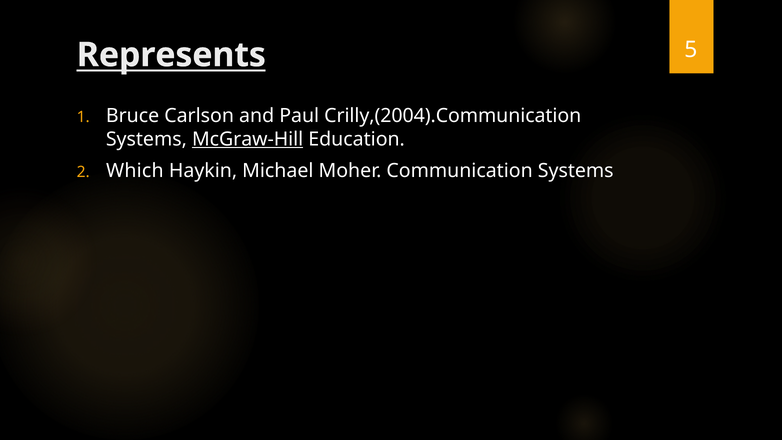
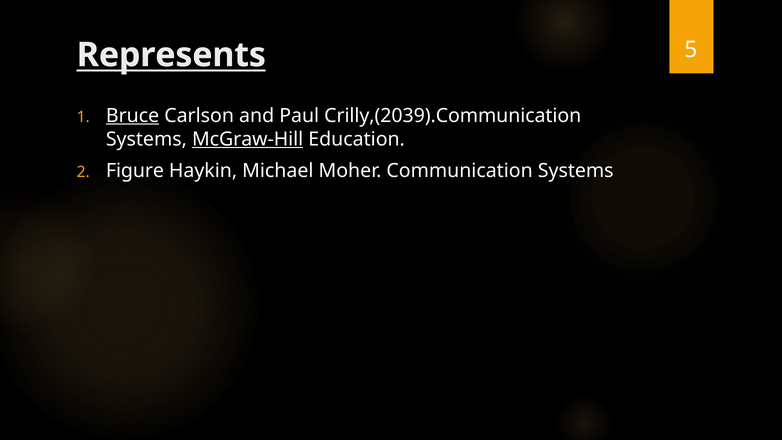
Bruce underline: none -> present (133, 116)
Crilly,(2004).Communication: Crilly,(2004).Communication -> Crilly,(2039).Communication (453, 116)
Which: Which -> Figure (135, 171)
